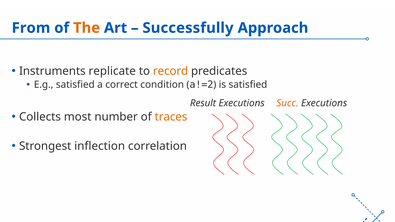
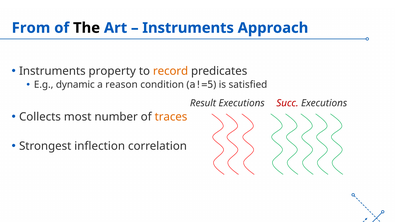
The colour: orange -> black (87, 28)
Successfully: Successfully -> Instruments (188, 28)
replicate: replicate -> property (112, 71)
E.g satisfied: satisfied -> dynamic (75, 85)
correct: correct -> reason (122, 85)
a!=2: a!=2 -> a!=5 (201, 85)
Succ colour: orange -> red (287, 103)
